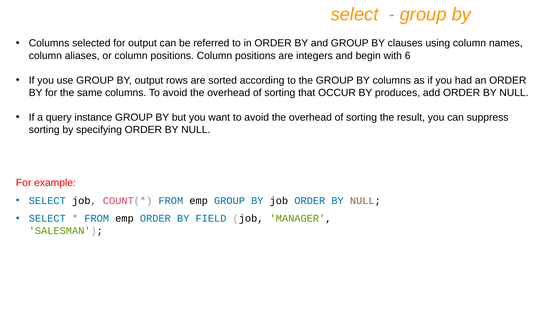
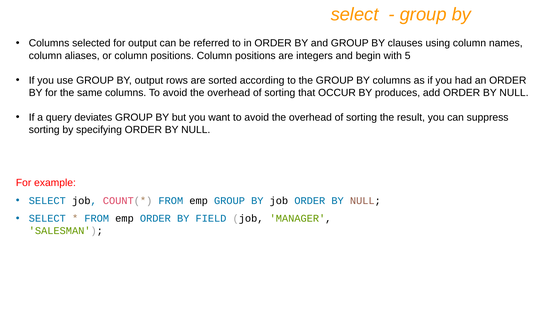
6: 6 -> 5 (408, 56)
instance: instance -> deviates (93, 117)
